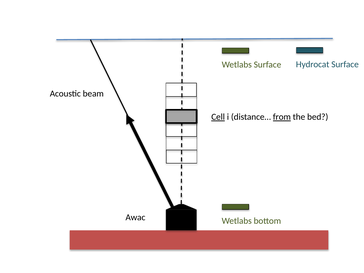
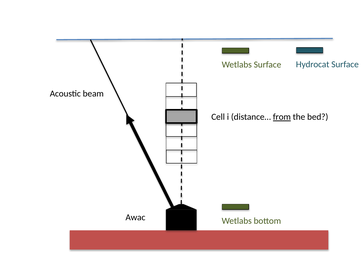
Cell underline: present -> none (218, 117)
